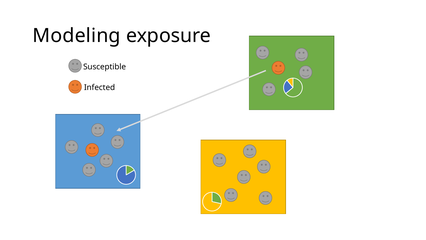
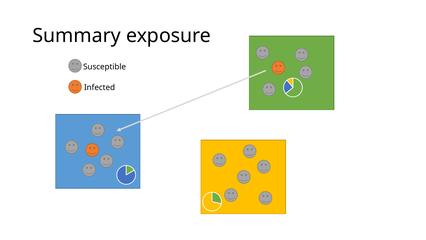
Modeling: Modeling -> Summary (77, 36)
